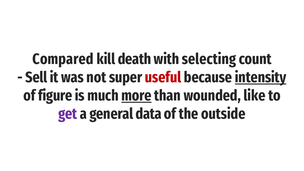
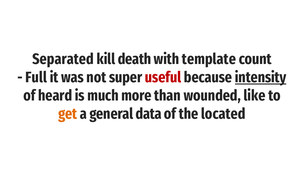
Compared: Compared -> Separated (63, 59)
selecting: selecting -> template (209, 59)
Sell: Sell -> Full (36, 77)
figure: figure -> heard (55, 96)
more underline: present -> none (136, 96)
get colour: purple -> orange (68, 114)
outside: outside -> located (223, 114)
